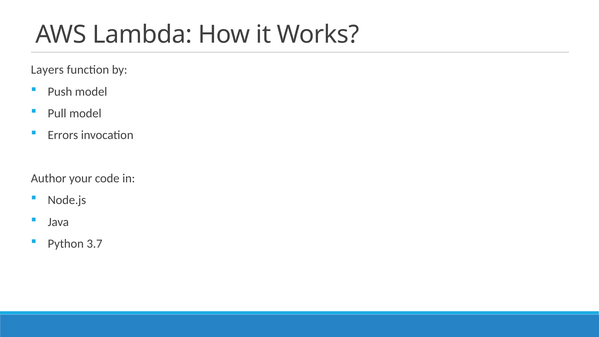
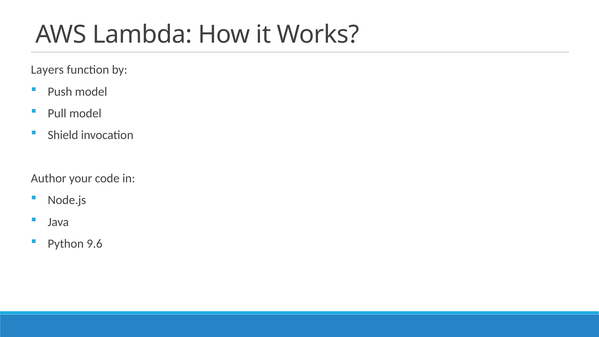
Errors: Errors -> Shield (63, 135)
3.7: 3.7 -> 9.6 (95, 244)
